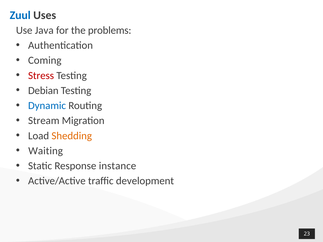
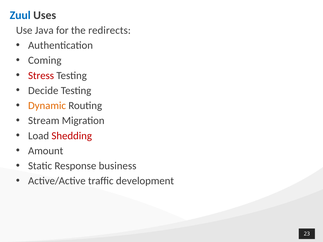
problems: problems -> redirects (110, 30)
Debian: Debian -> Decide (43, 91)
Dynamic colour: blue -> orange (47, 106)
Shedding colour: orange -> red (72, 136)
Waiting: Waiting -> Amount (46, 151)
instance: instance -> business (118, 166)
